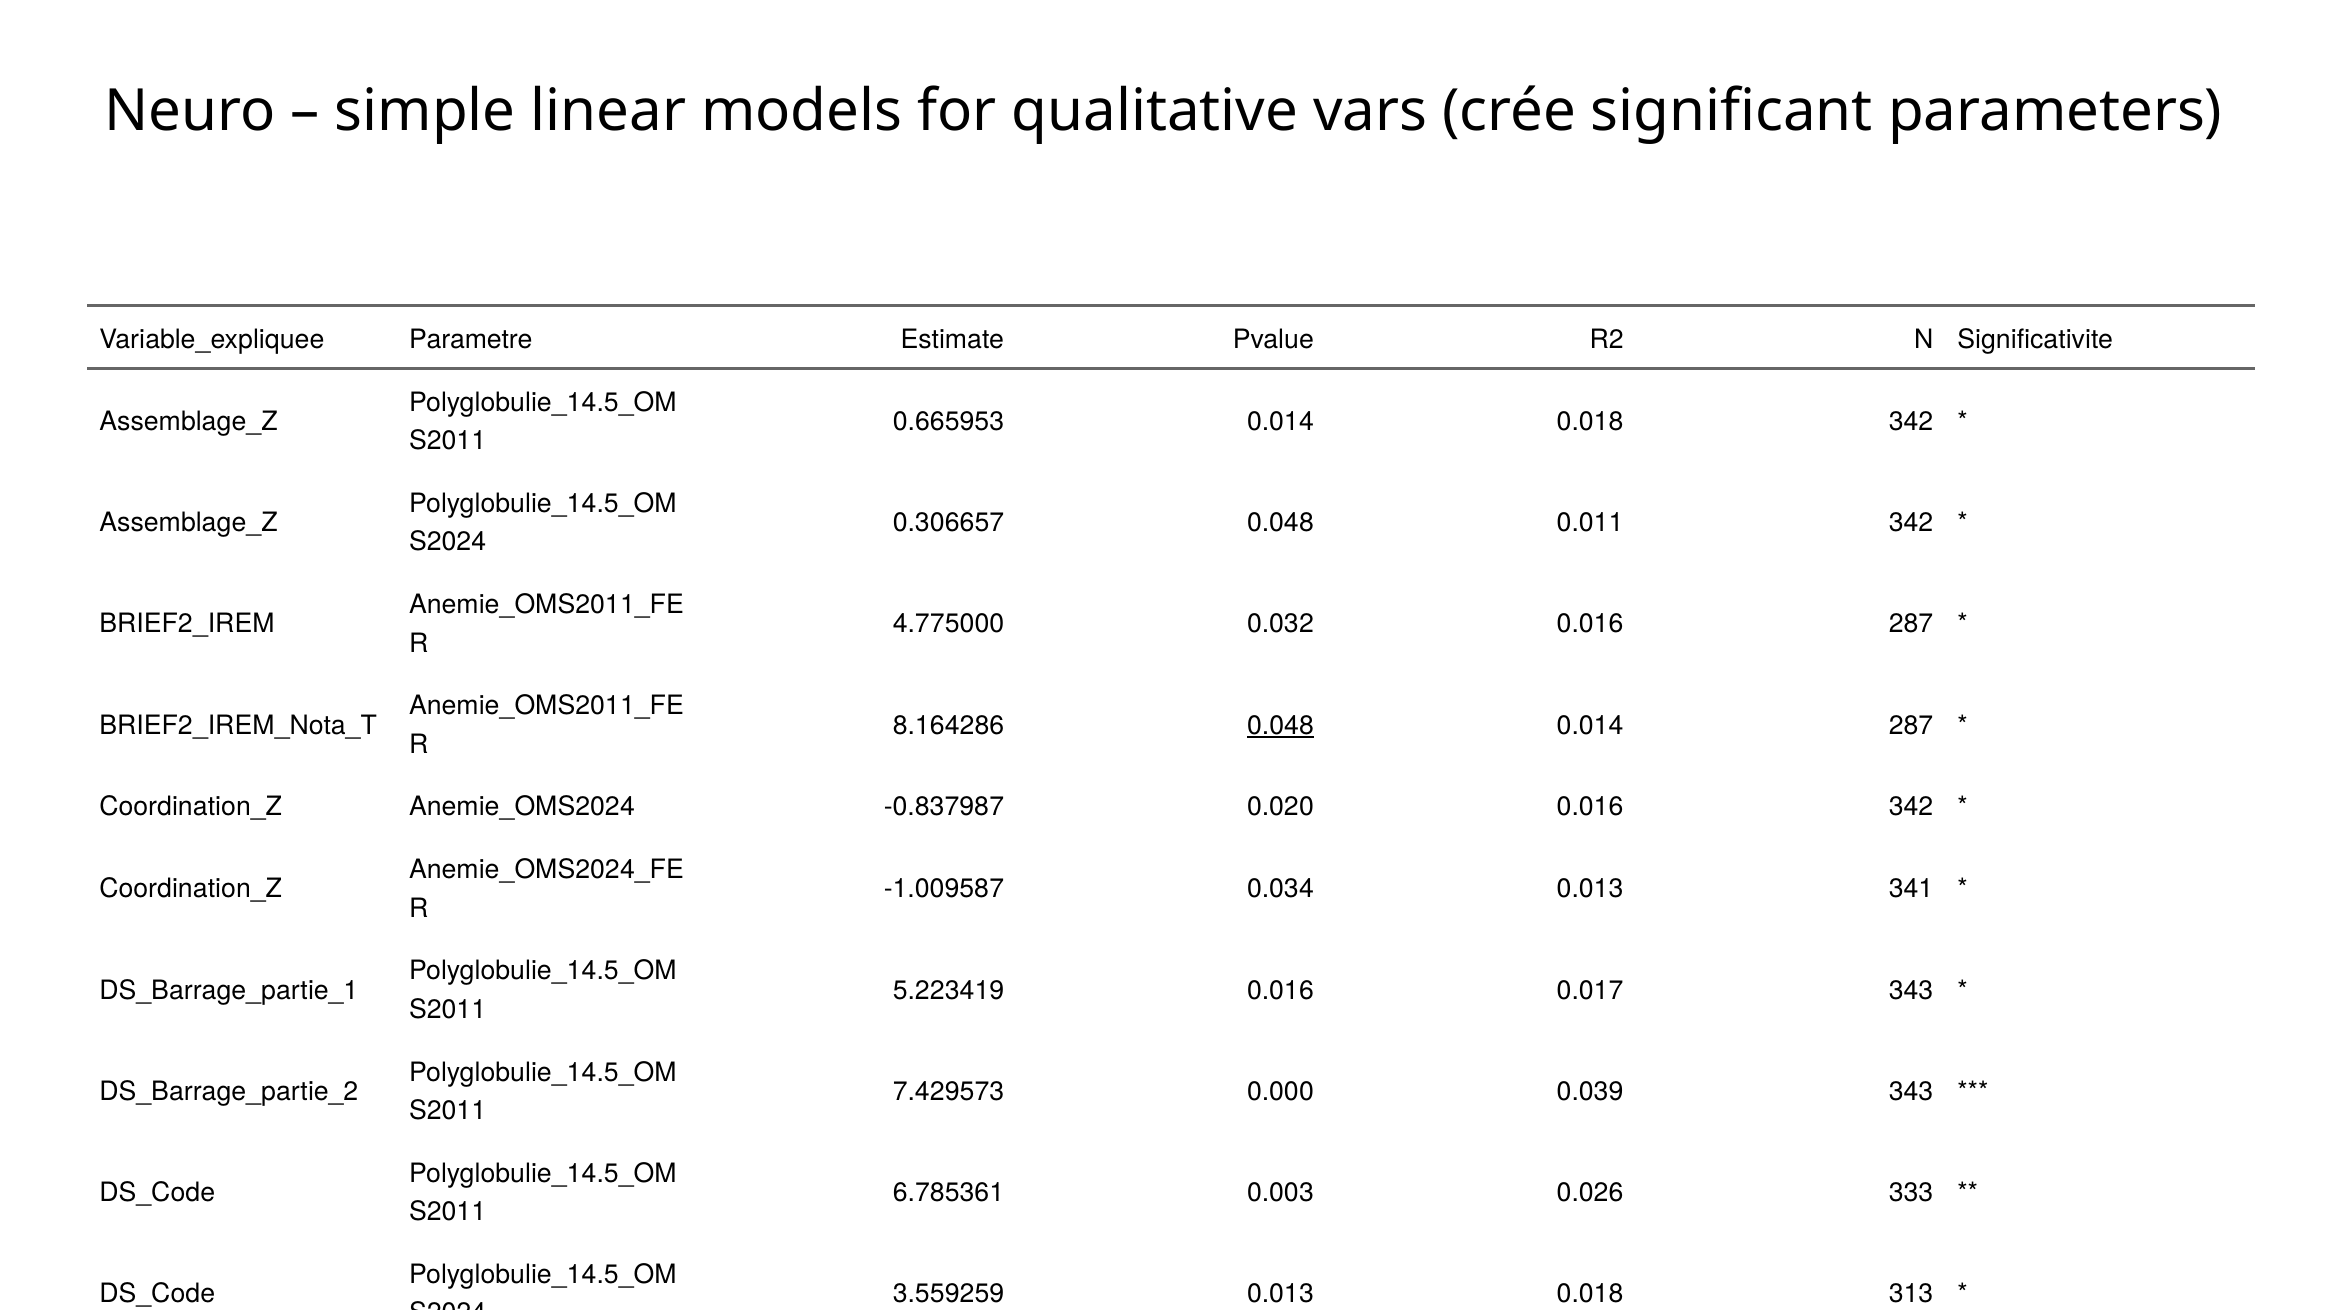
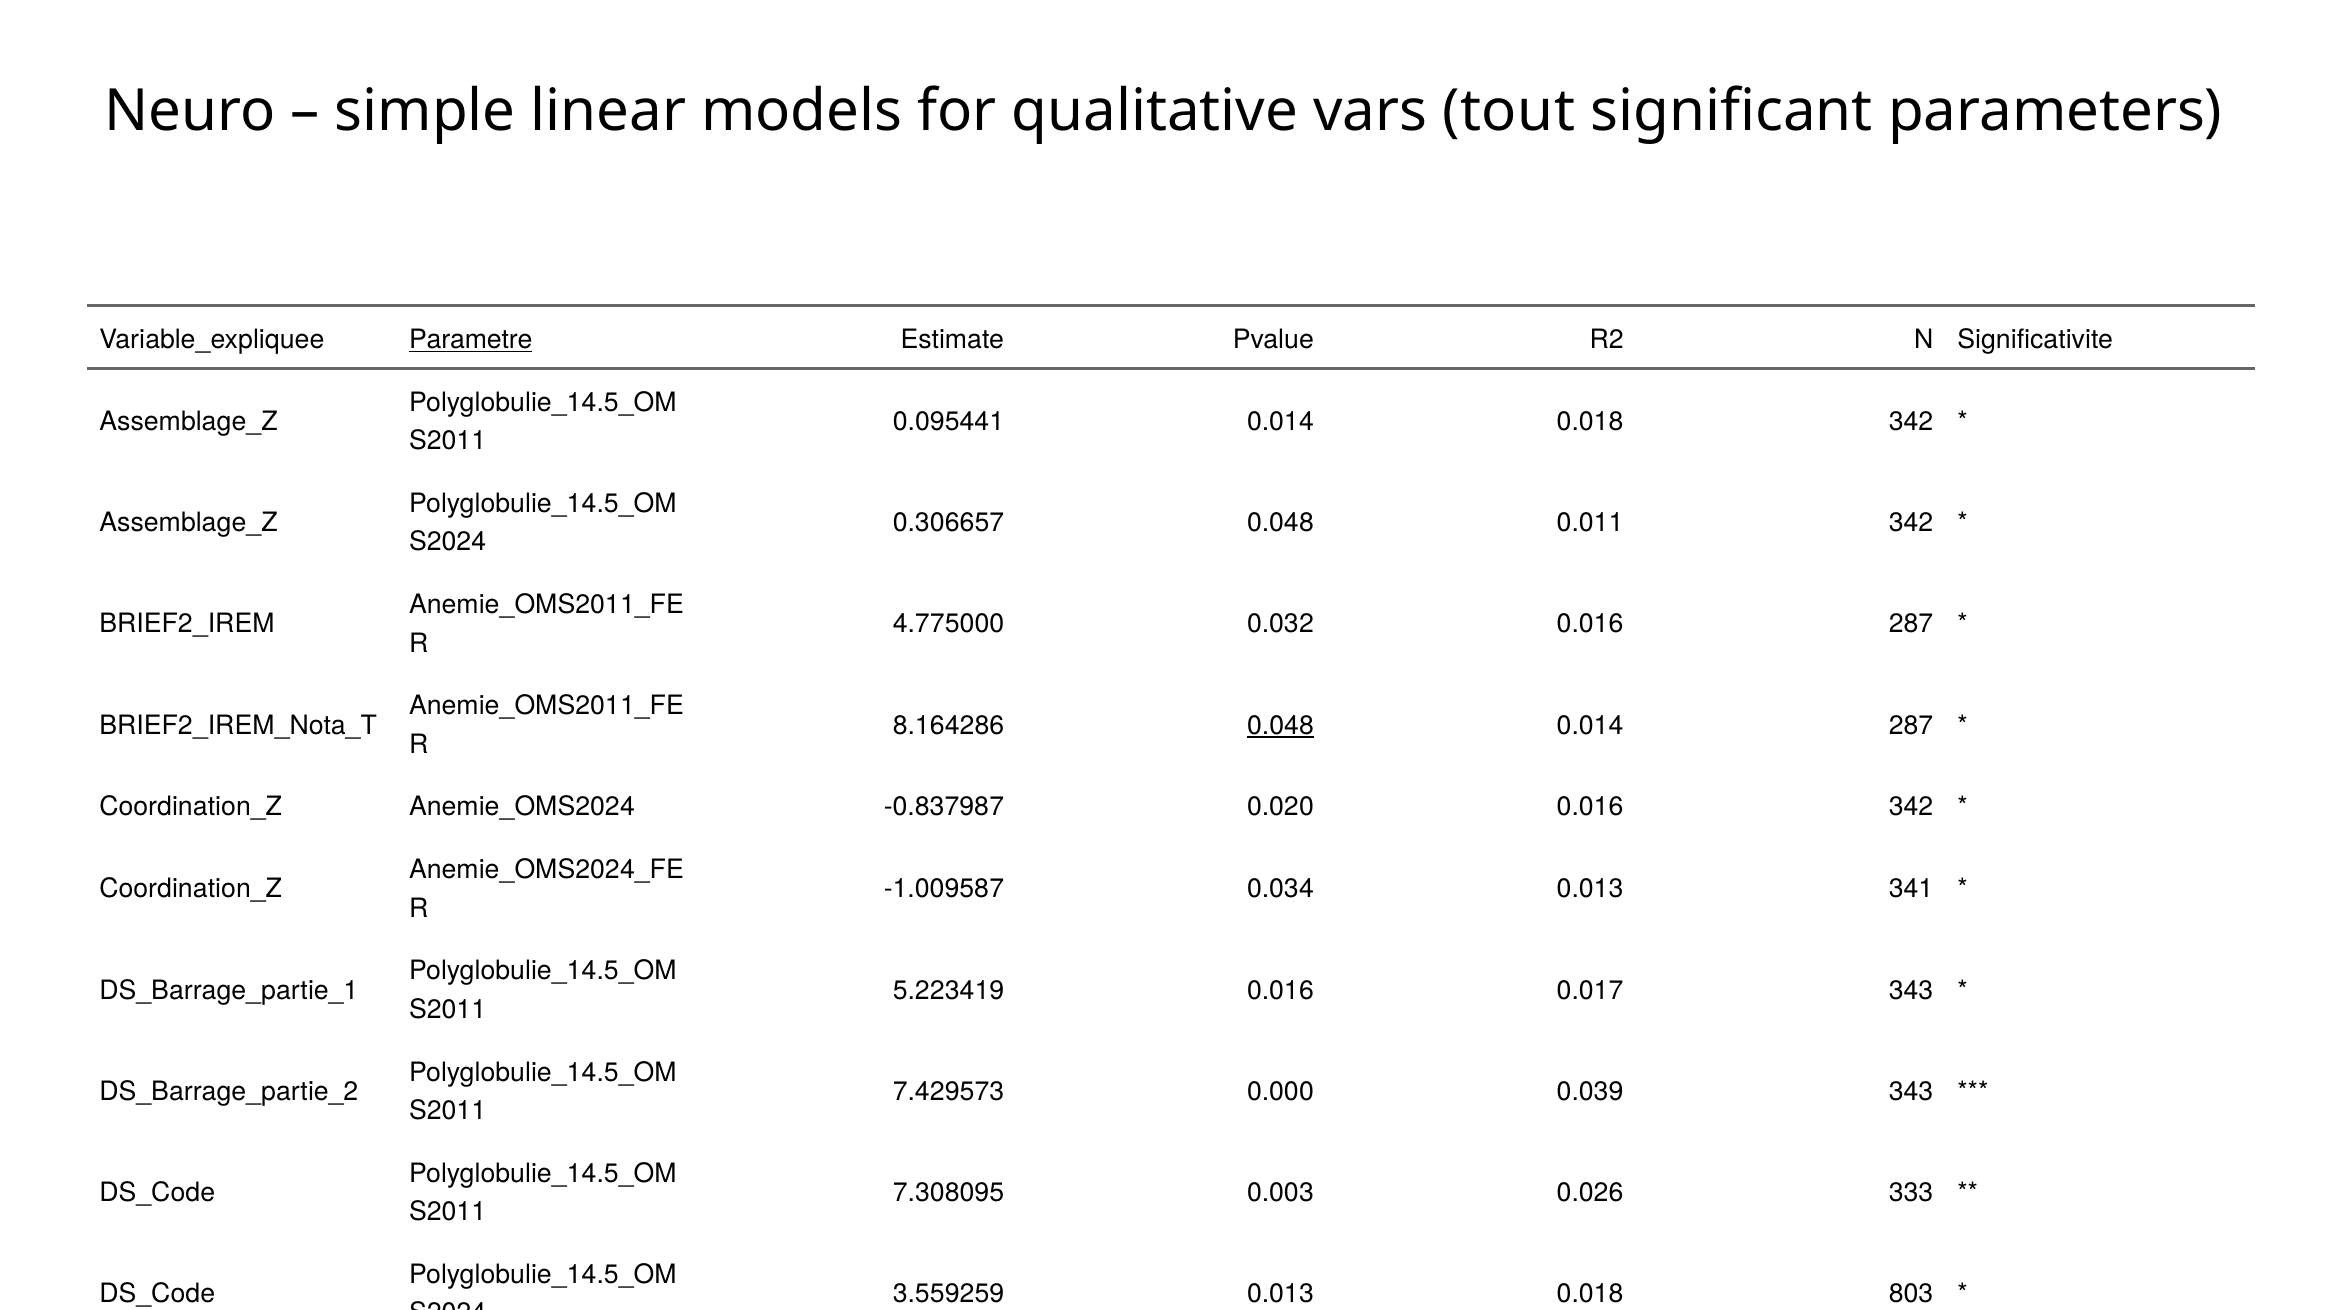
crée: crée -> tout (1509, 111)
Parametre underline: none -> present (471, 340)
0.665953: 0.665953 -> 0.095441 (948, 422)
6.785361: 6.785361 -> 7.308095 (948, 1192)
313: 313 -> 803 (1911, 1293)
